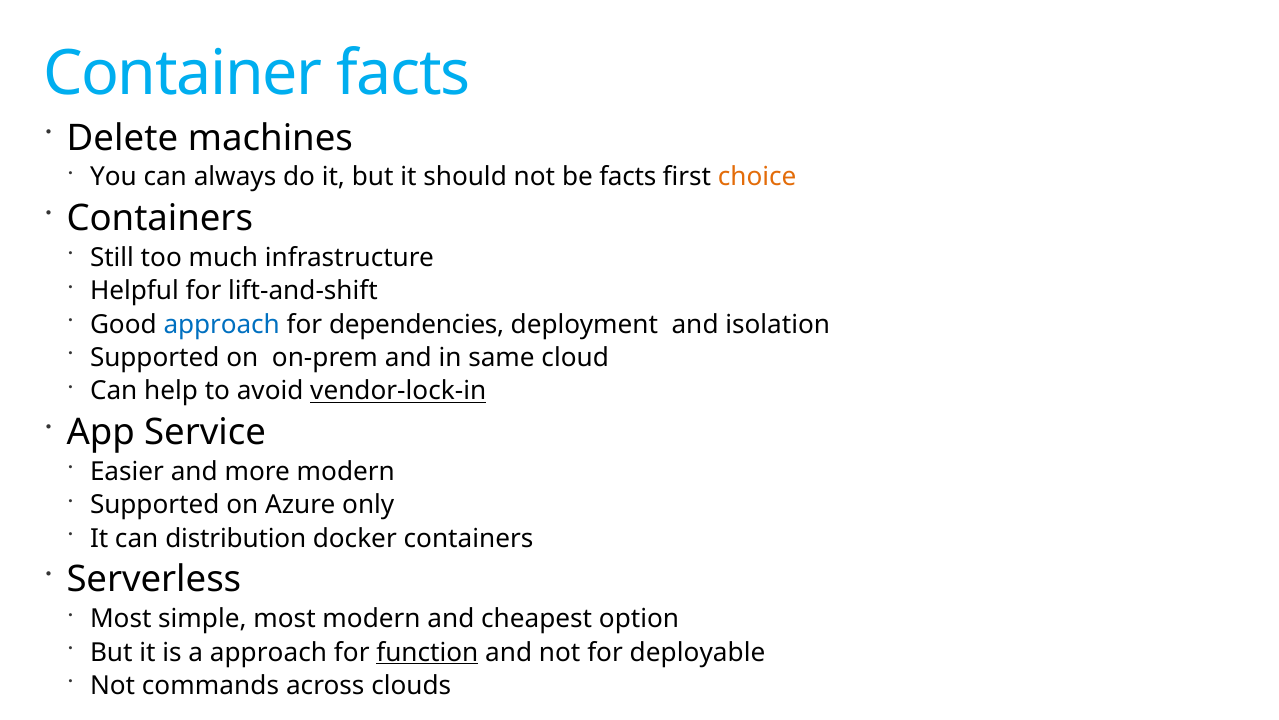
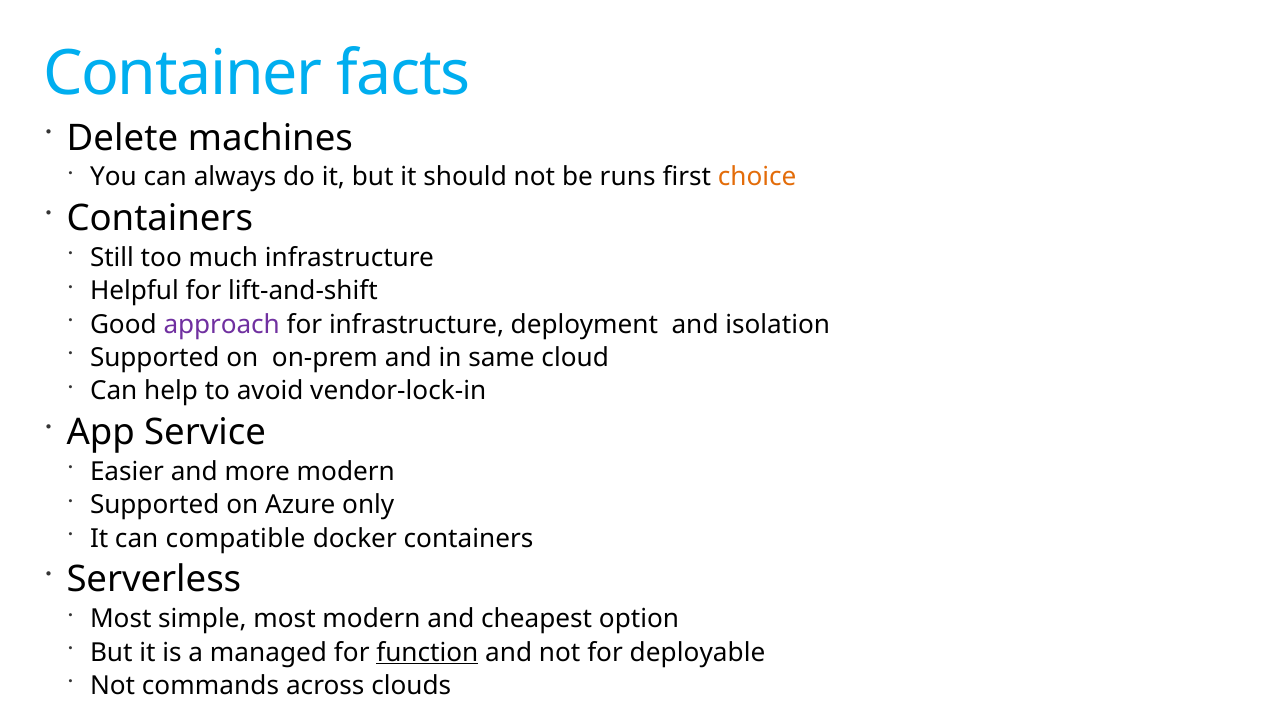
be facts: facts -> runs (628, 177)
approach colour: blue -> purple (222, 324)
for dependencies: dependencies -> infrastructure (417, 324)
vendor-lock-in underline: present -> none (398, 391)
distribution: distribution -> compatible (236, 538)
a approach: approach -> managed (268, 652)
